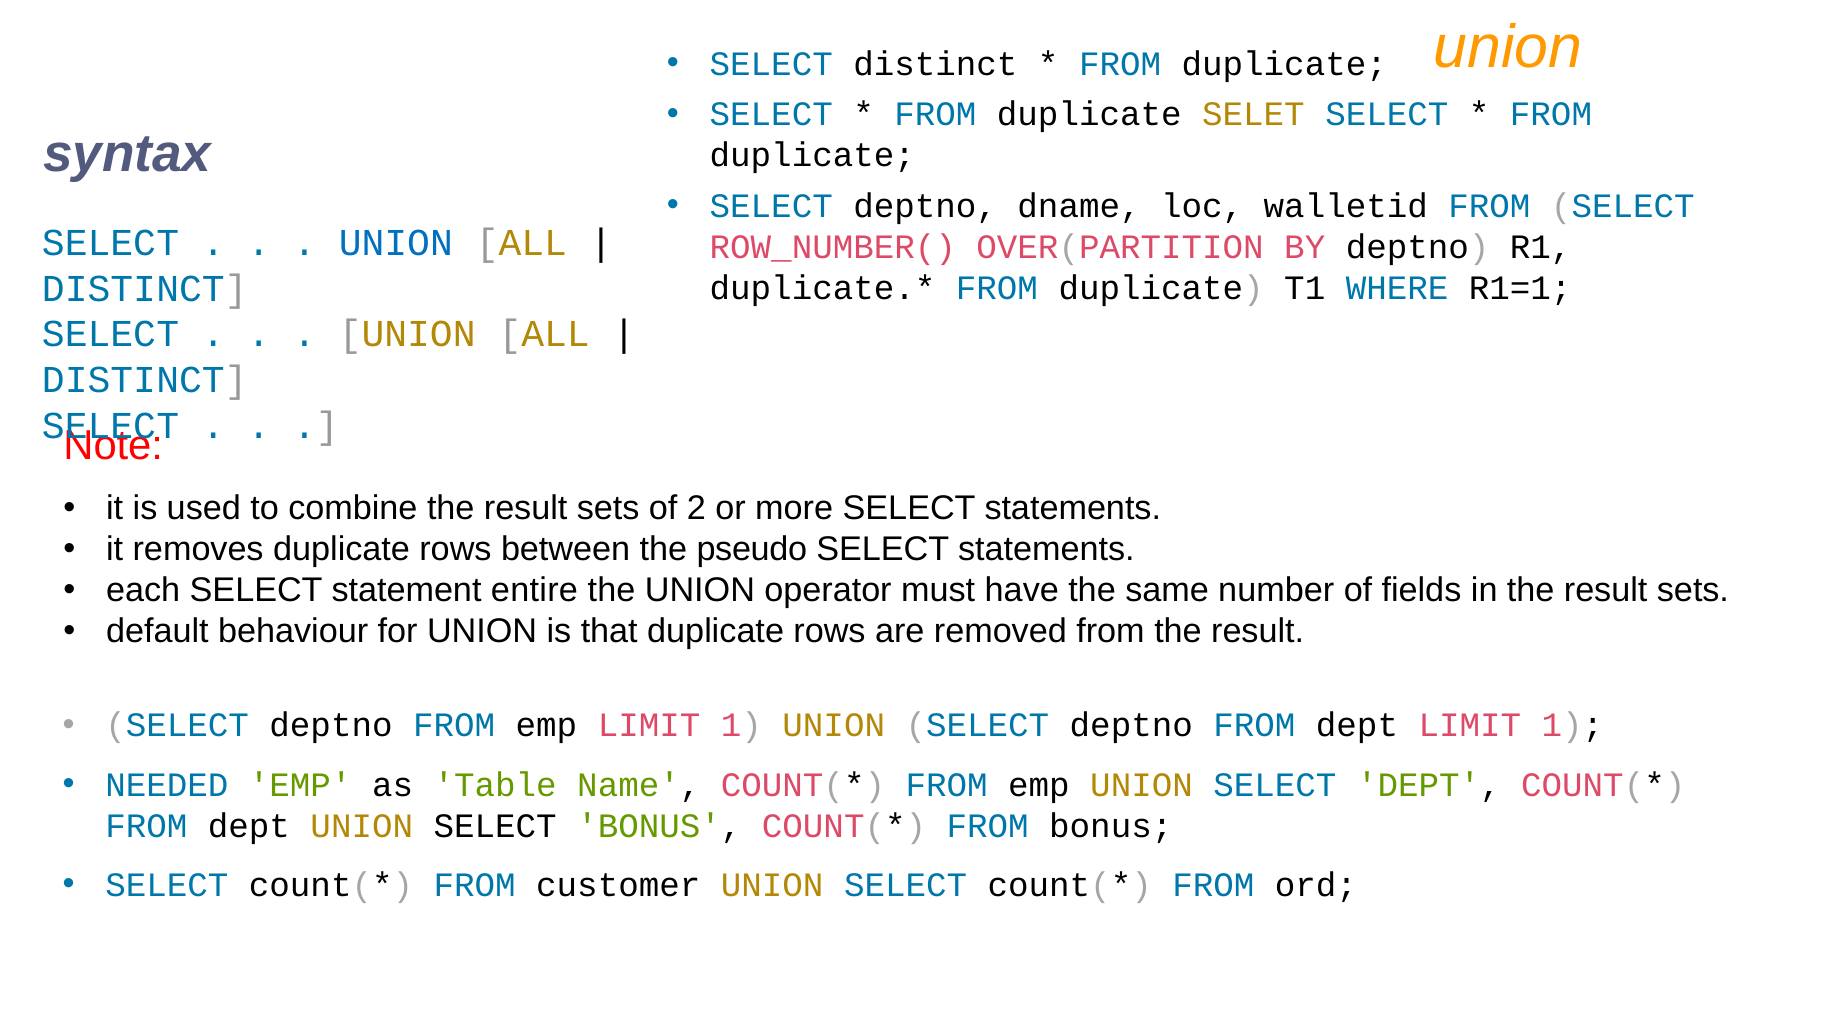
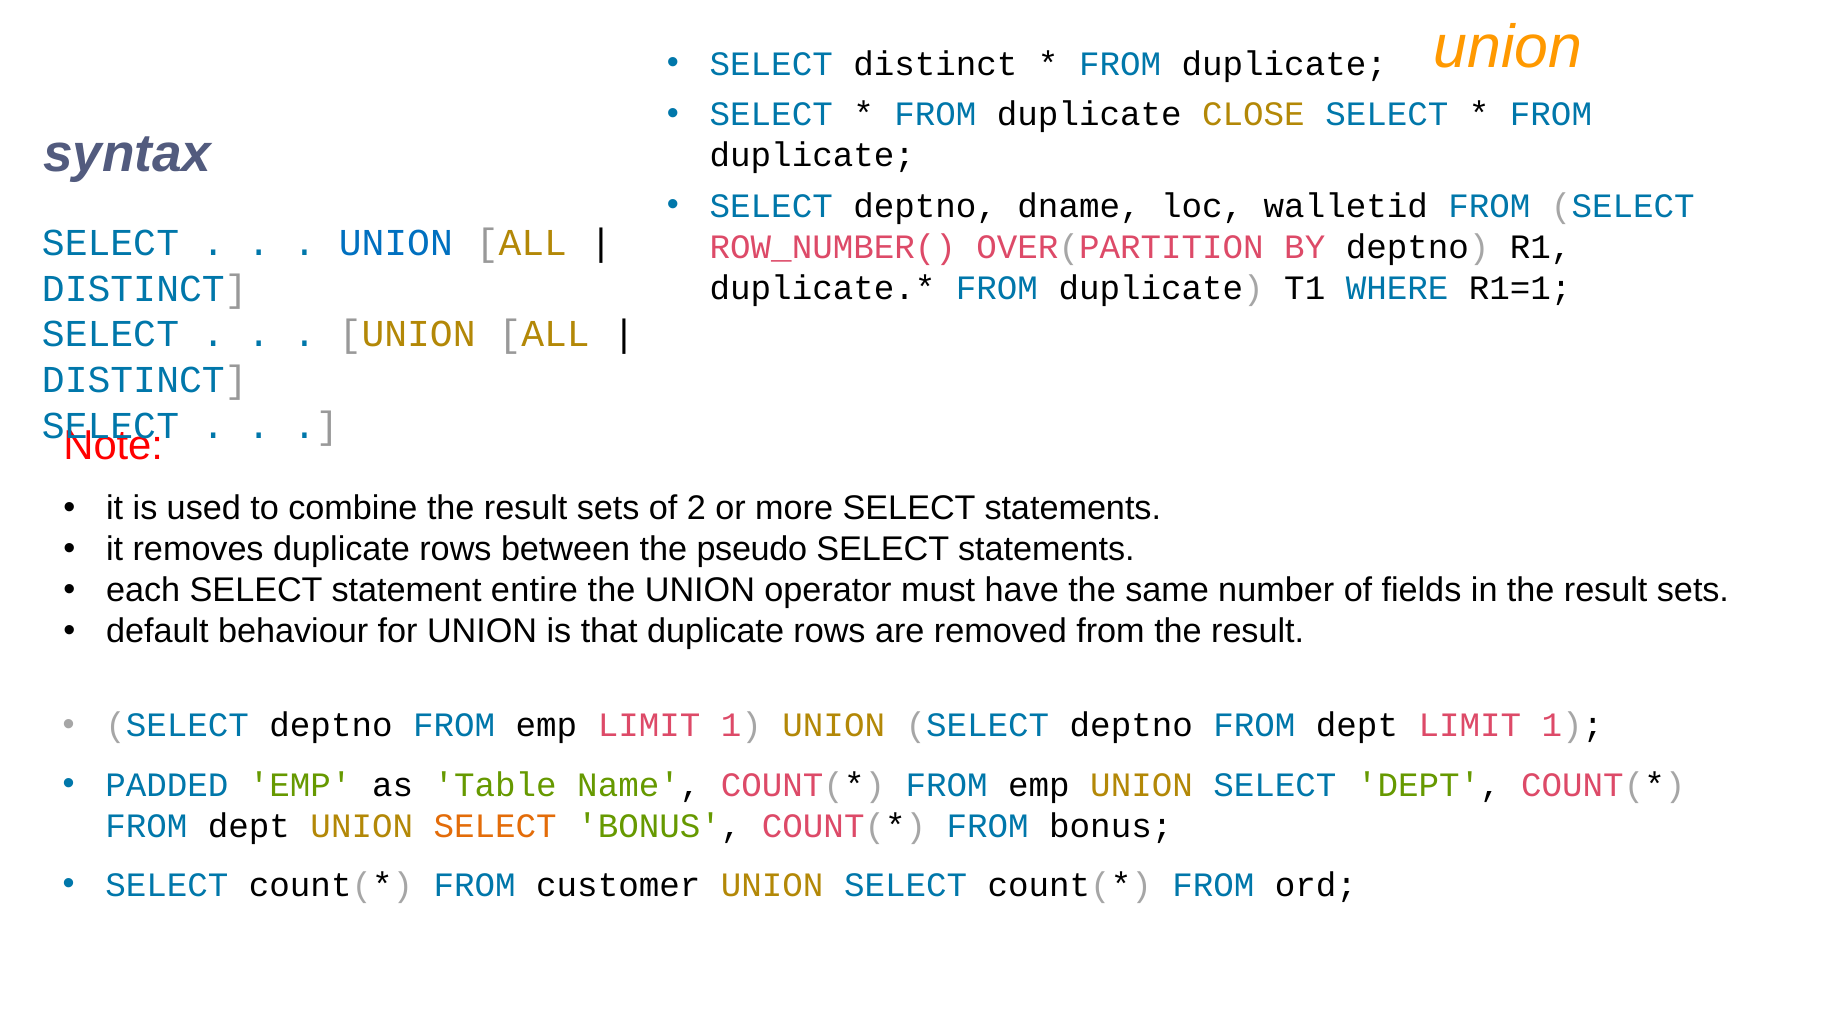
SELET: SELET -> CLOSE (1253, 115)
NEEDED: NEEDED -> PADDED (167, 785)
SELECT colour: black -> orange (495, 826)
